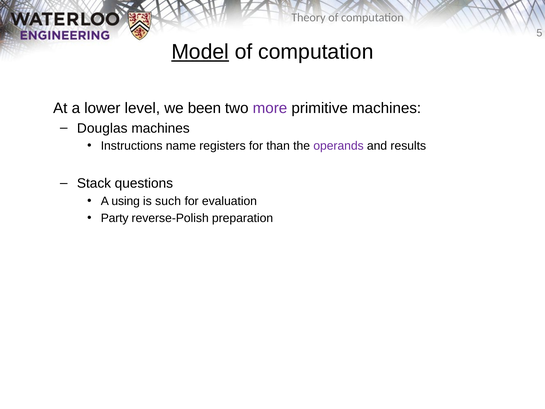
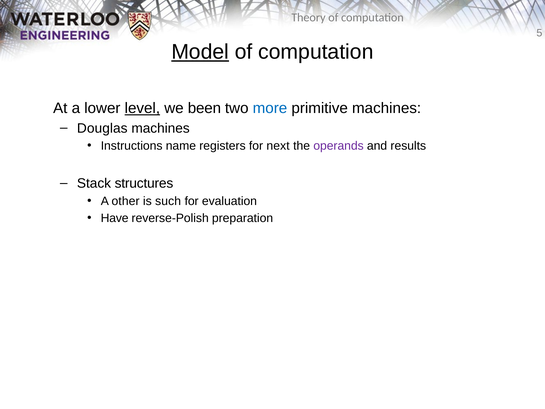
level underline: none -> present (142, 108)
more colour: purple -> blue (270, 108)
than: than -> next (278, 146)
questions: questions -> structures (144, 183)
using: using -> other (126, 201)
Party: Party -> Have (115, 218)
